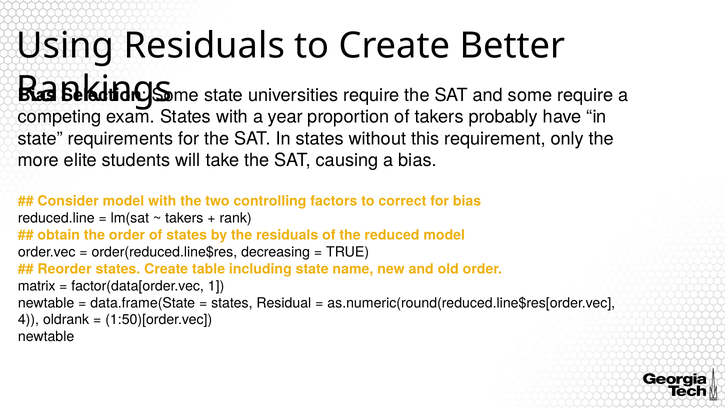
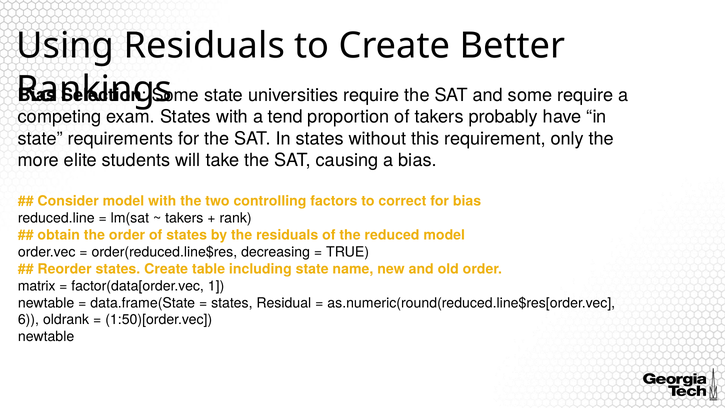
year: year -> tend (285, 117)
4: 4 -> 6 (28, 320)
